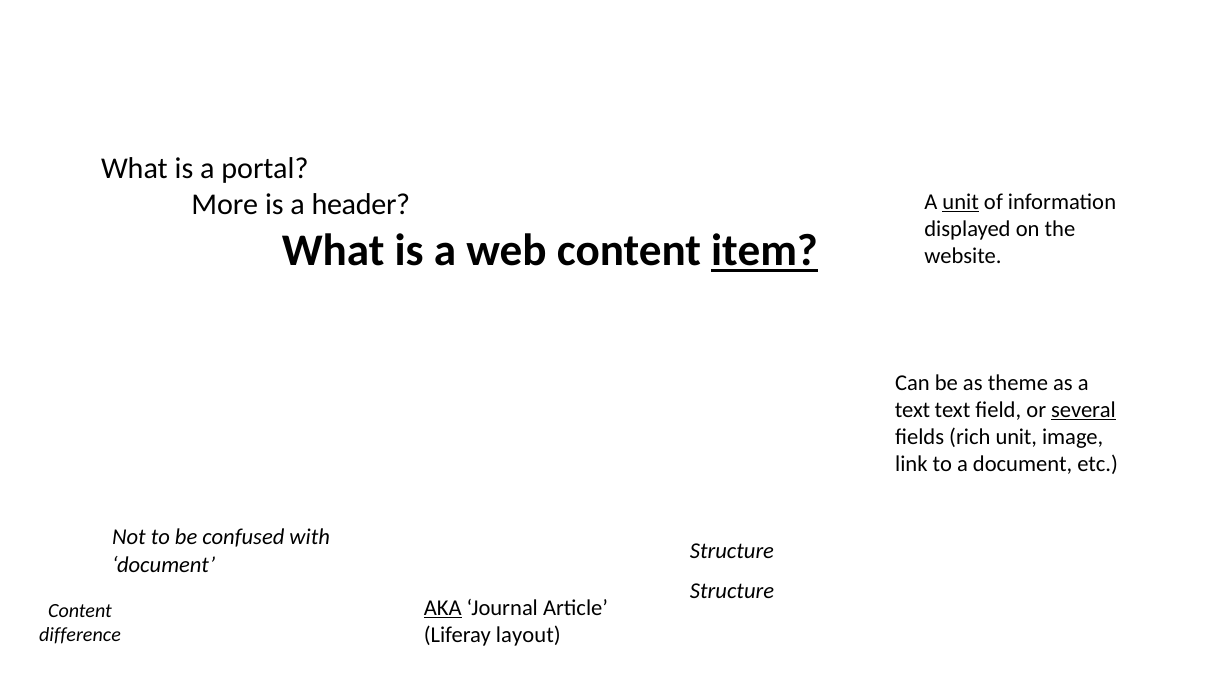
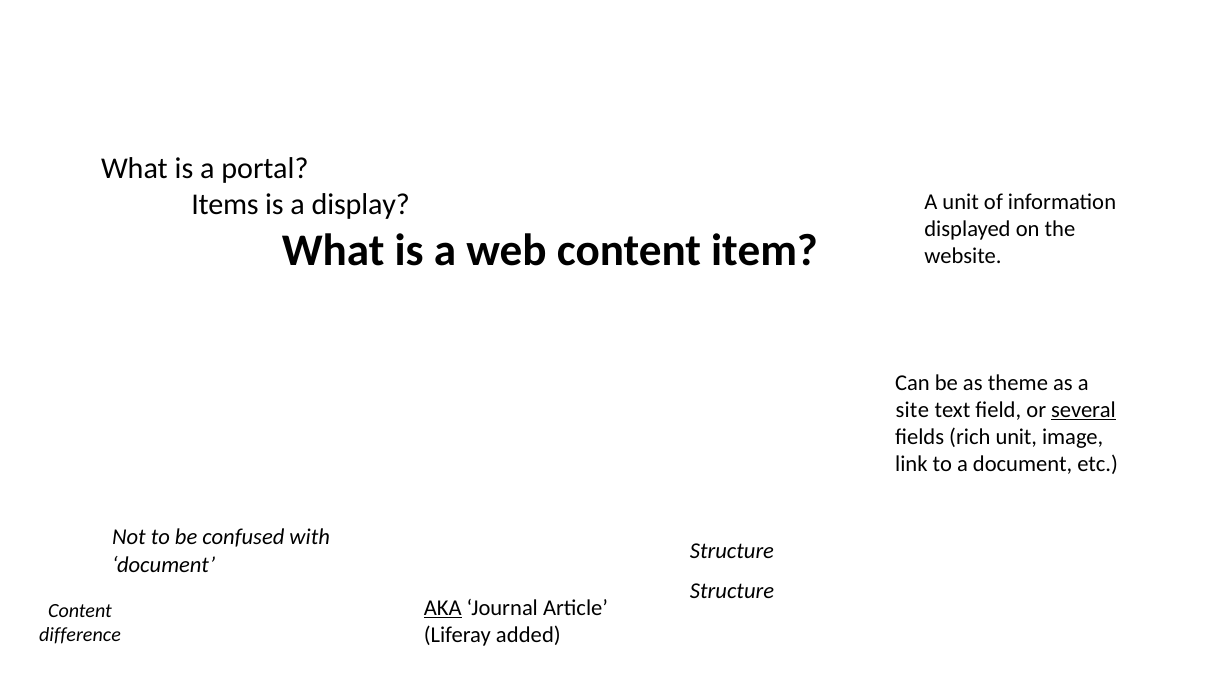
unit underline: present -> none (961, 202)
More: More -> Items (225, 205)
header: header -> display (361, 205)
item underline: present -> none (764, 251)
text: text -> site (912, 410)
layout: layout -> added (528, 635)
